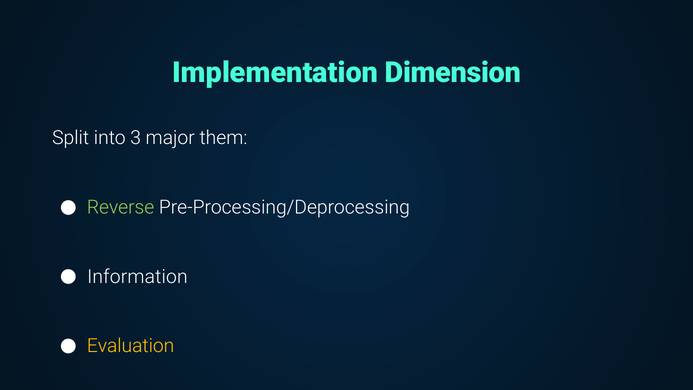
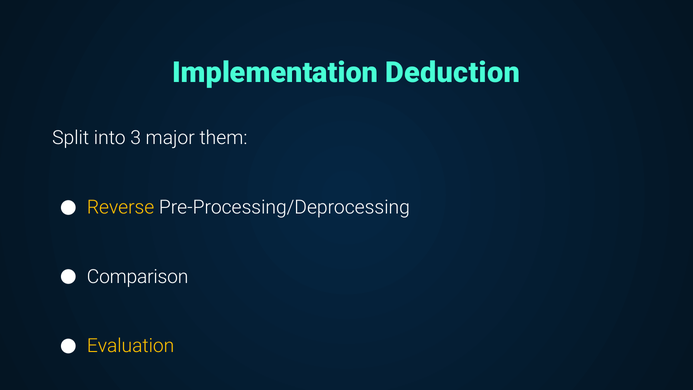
Dimension: Dimension -> Deduction (453, 73)
Reverse colour: light green -> yellow (121, 207)
Information: Information -> Comparison (138, 277)
